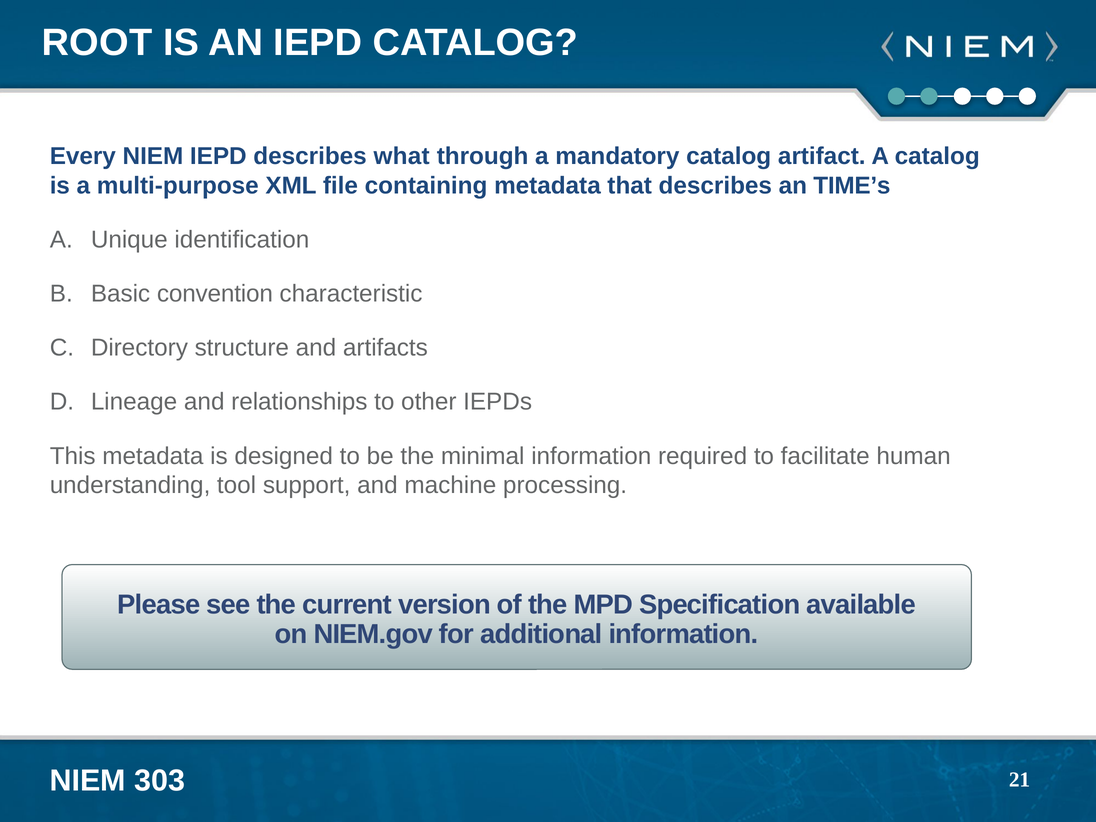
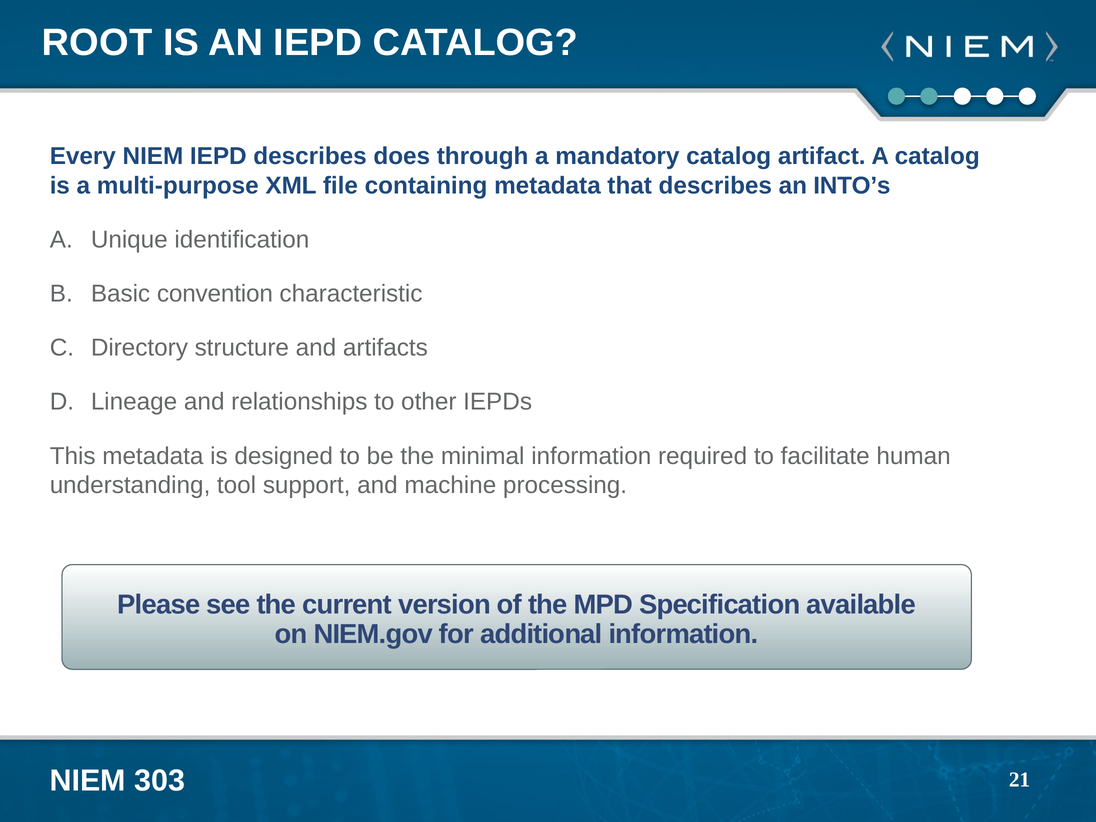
what: what -> does (402, 156)
TIME’s: TIME’s -> INTO’s (852, 185)
